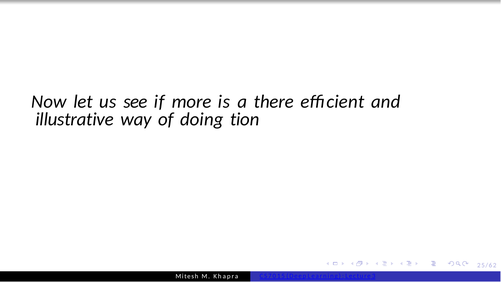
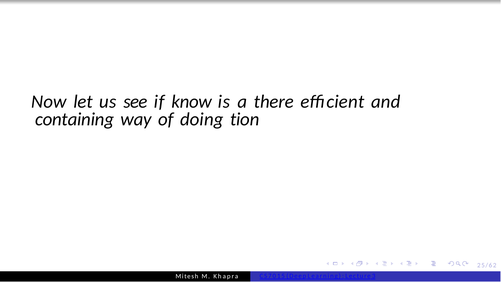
more: more -> know (192, 102)
illustrative: illustrative -> containing (75, 119)
